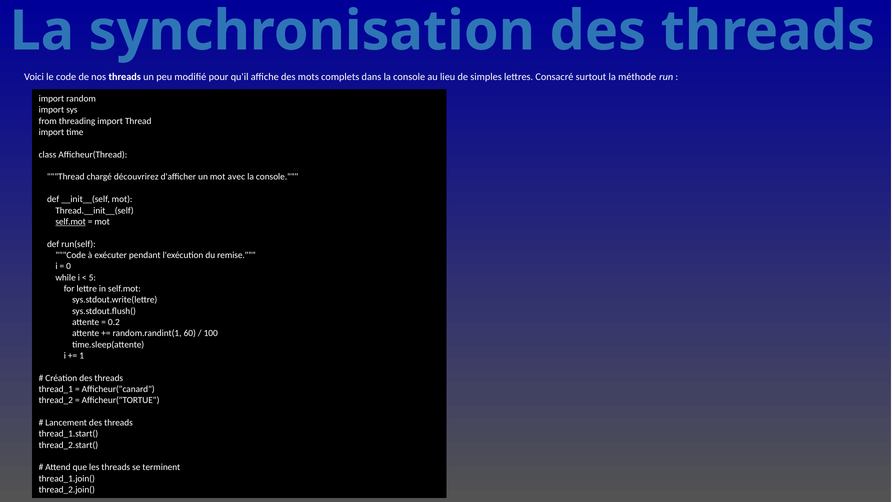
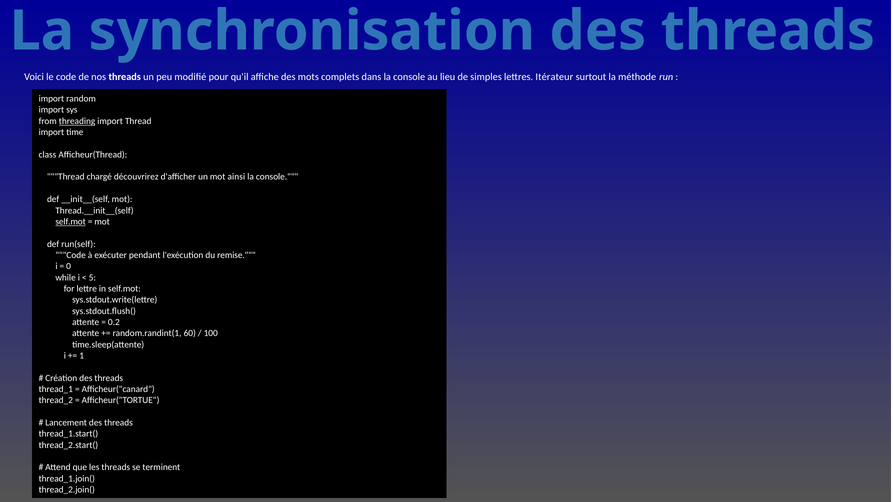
Consacré: Consacré -> Itérateur (554, 77)
threading underline: none -> present (77, 121)
avec: avec -> ainsi (236, 177)
